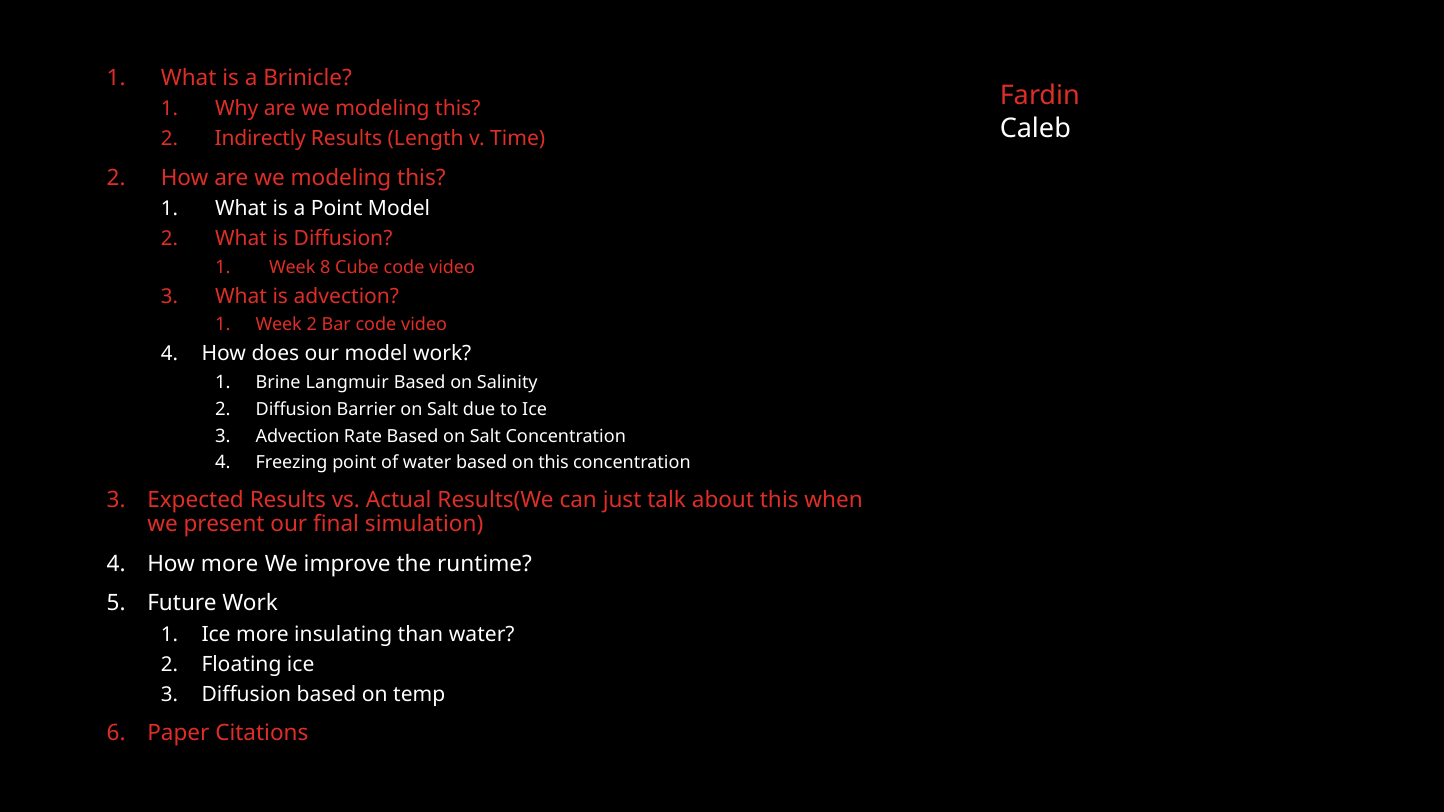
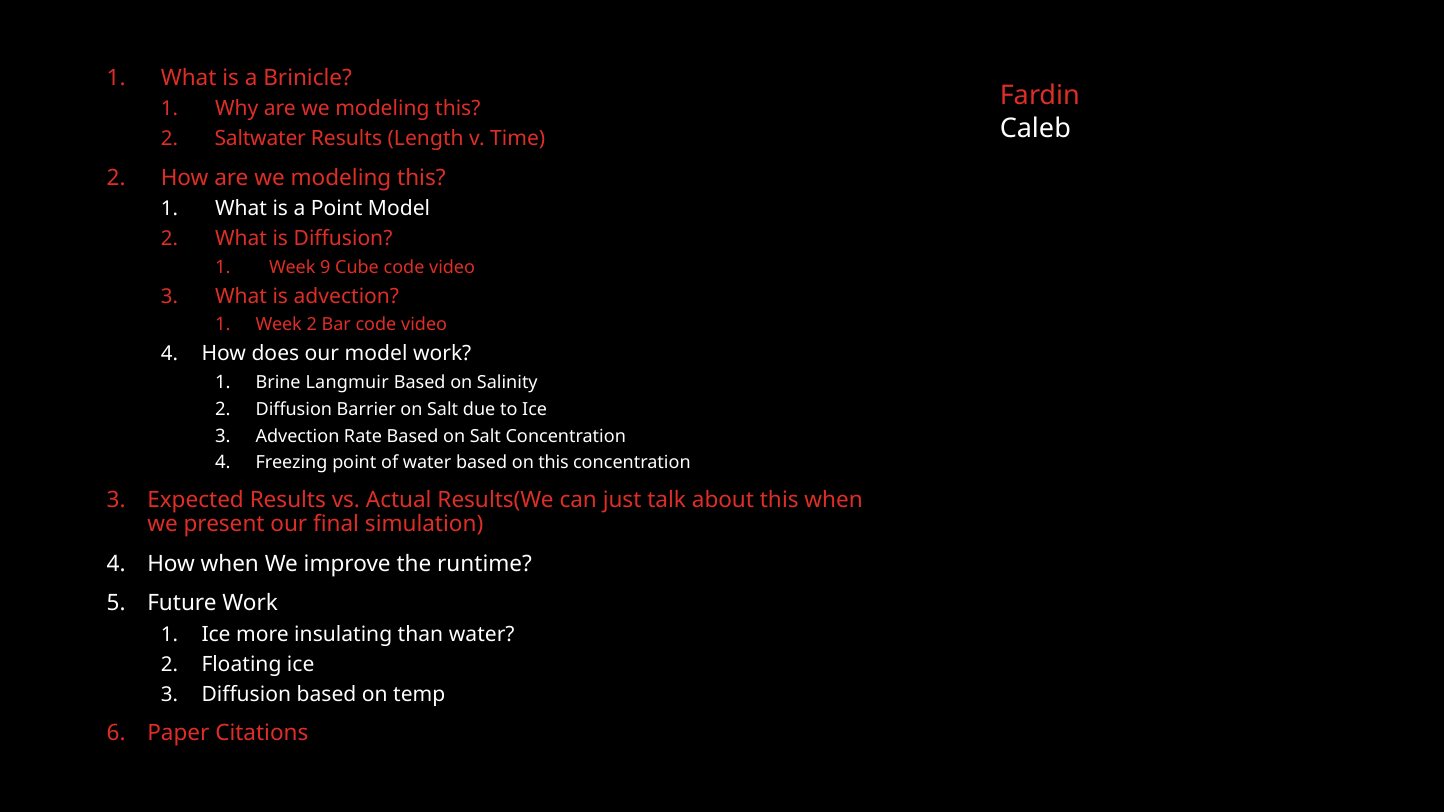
Indirectly: Indirectly -> Saltwater (260, 139)
8: 8 -> 9 (325, 268)
How more: more -> when (230, 564)
